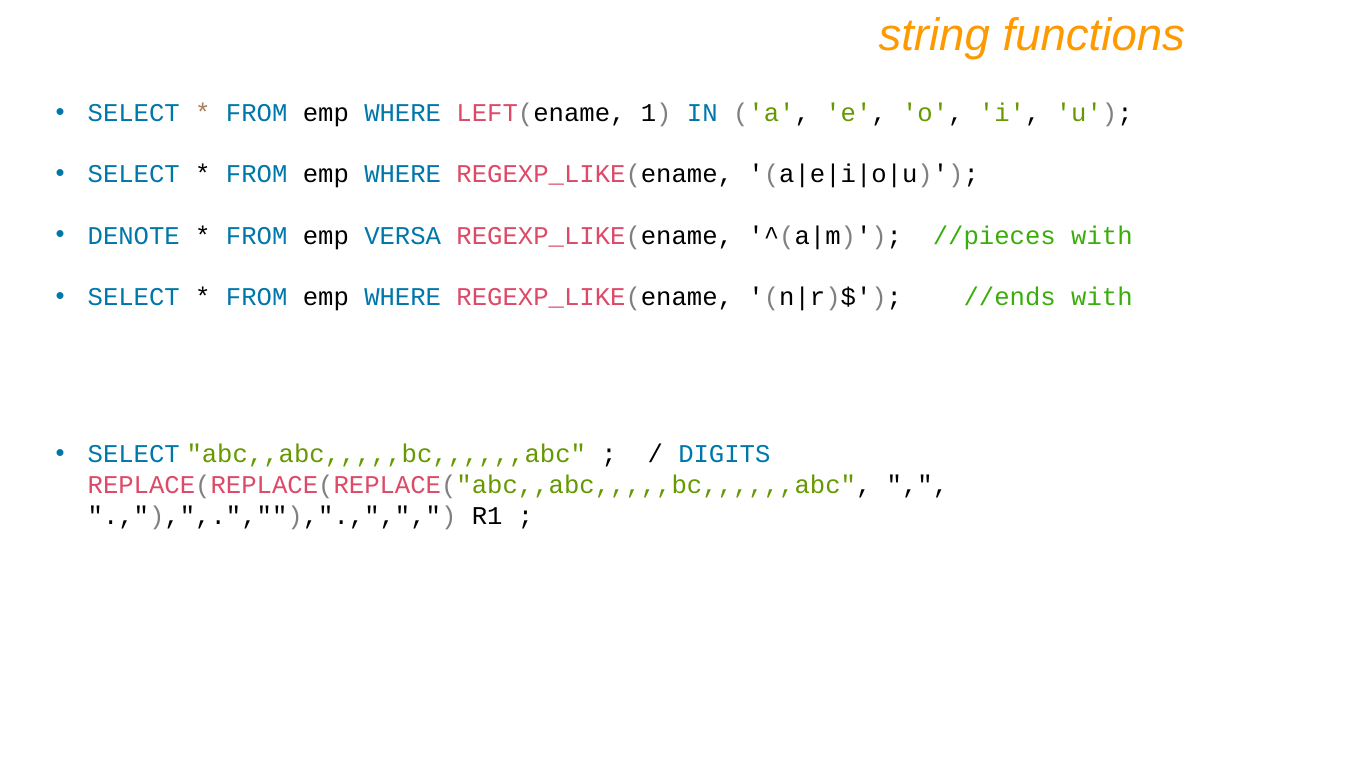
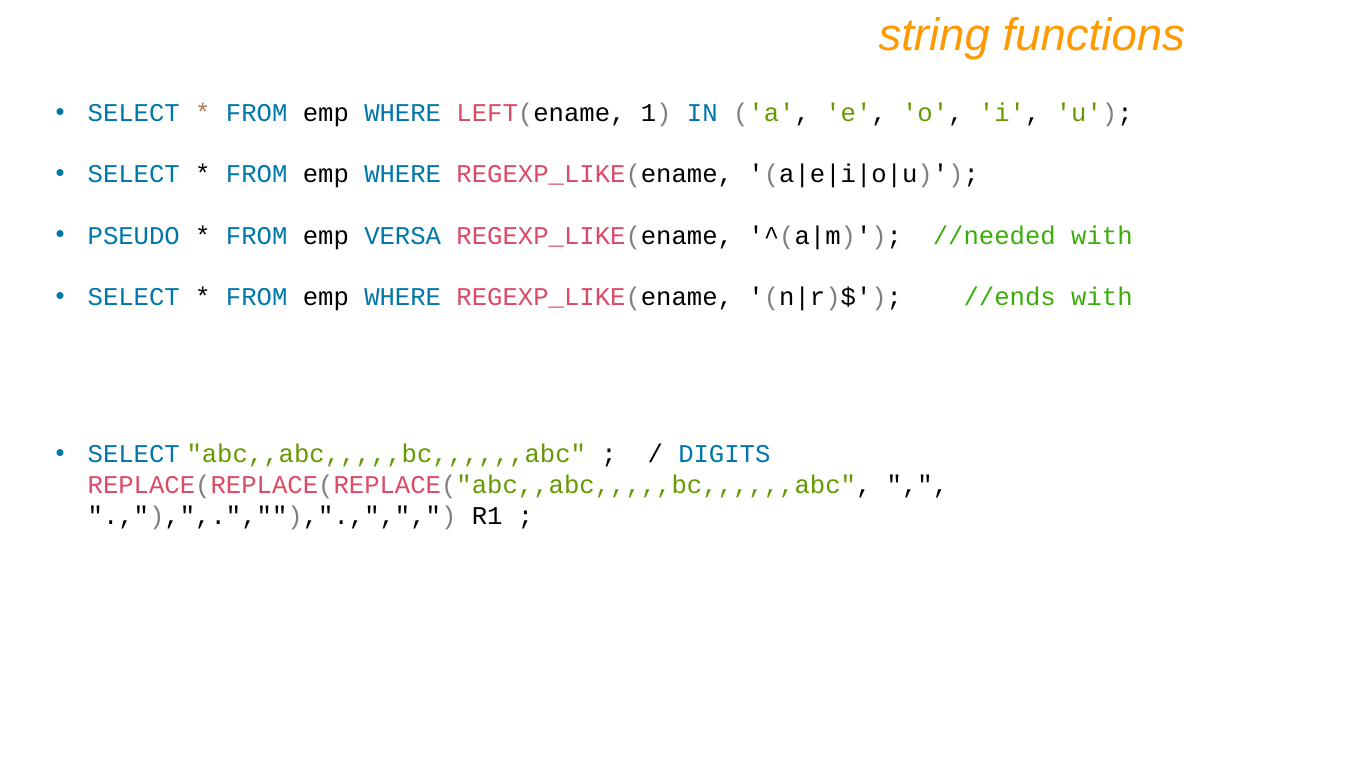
DENOTE: DENOTE -> PSEUDO (134, 236)
//pieces: //pieces -> //needed (994, 236)
